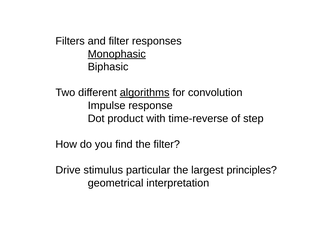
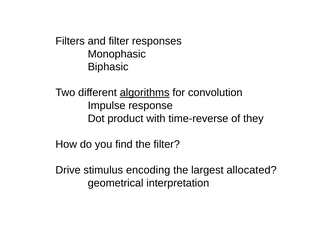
Monophasic underline: present -> none (117, 54)
step: step -> they (253, 119)
particular: particular -> encoding (148, 170)
principles: principles -> allocated (252, 170)
